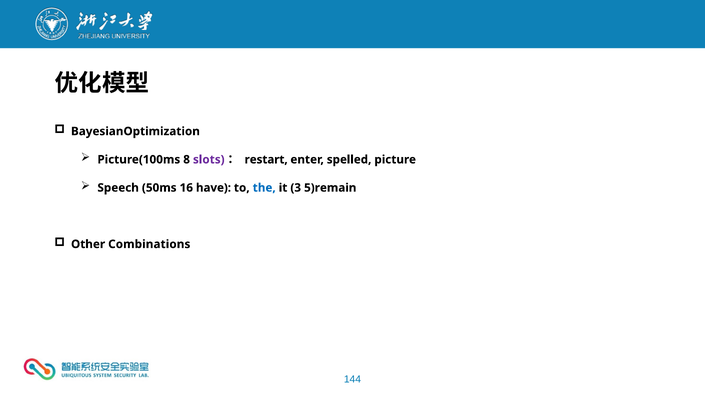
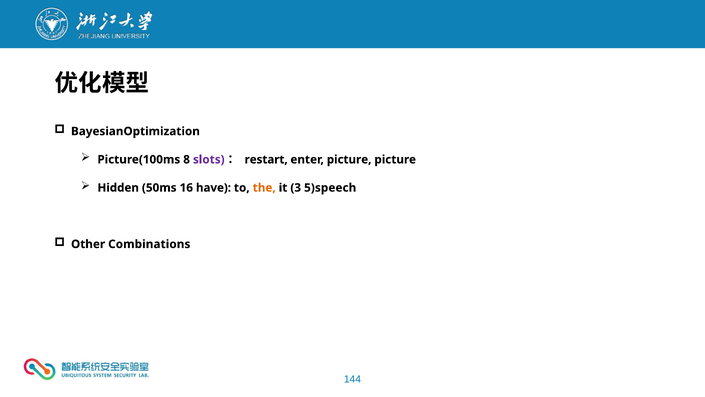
enter spelled: spelled -> picture (349, 159)
Speech: Speech -> Hidden (118, 188)
the colour: blue -> orange (264, 188)
5)remain: 5)remain -> 5)speech (330, 188)
